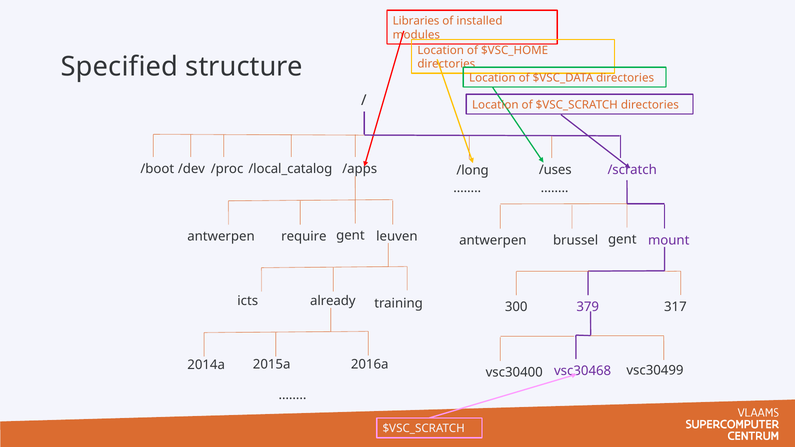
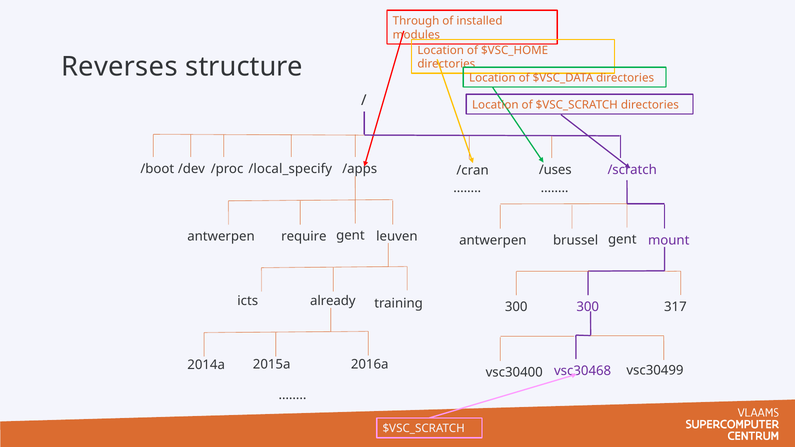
Libraries: Libraries -> Through (416, 21)
Specified: Specified -> Reverses (119, 67)
/local_catalog: /local_catalog -> /local_specify (290, 169)
/long: /long -> /cran (473, 171)
300 379: 379 -> 300 (588, 307)
